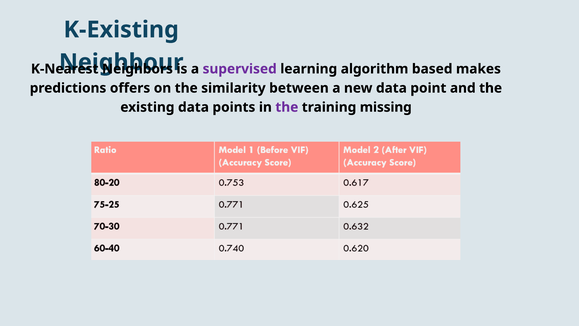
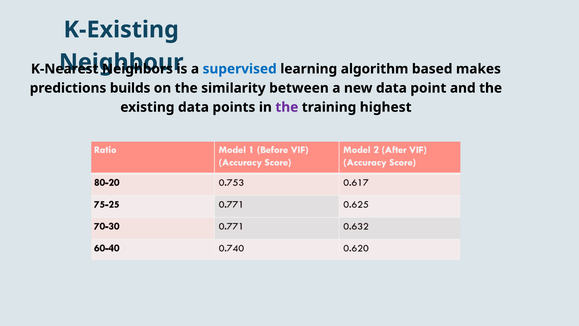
supervised colour: purple -> blue (240, 69)
offers: offers -> builds (130, 88)
missing: missing -> highest (386, 107)
